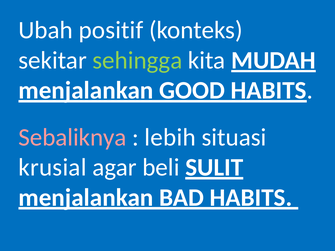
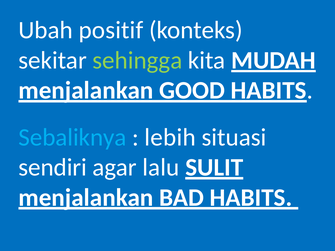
Sebaliknya colour: pink -> light blue (72, 137)
krusial: krusial -> sendiri (53, 168)
beli: beli -> lalu (161, 168)
